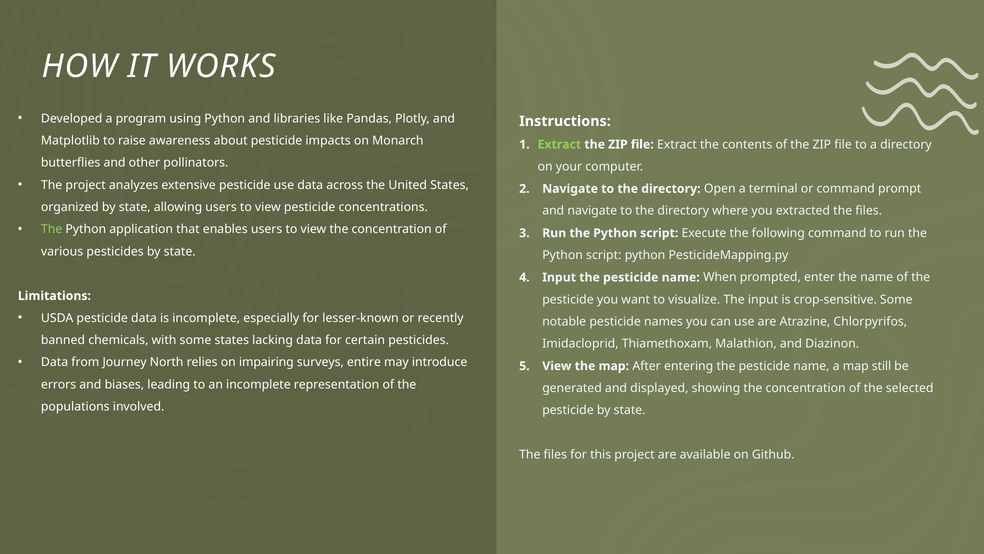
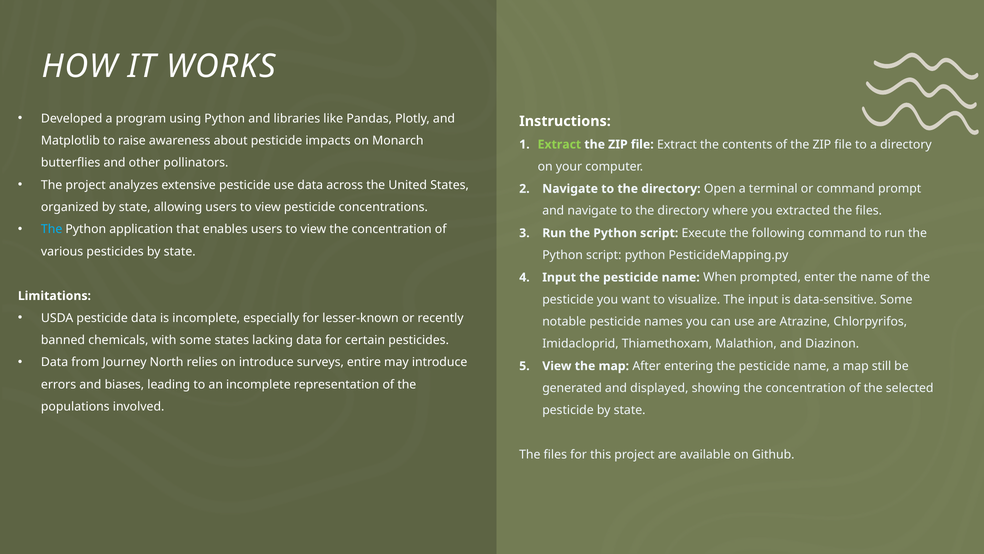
The colour: light green -> light blue (52, 229)
crop-sensitive: crop-sensitive -> data-sensitive (835, 299)
on impairing: impairing -> introduce (266, 362)
